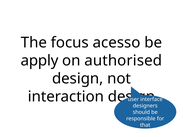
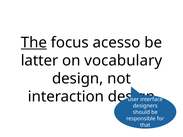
The underline: none -> present (34, 43)
apply: apply -> latter (39, 61)
authorised: authorised -> vocabulary (123, 61)
